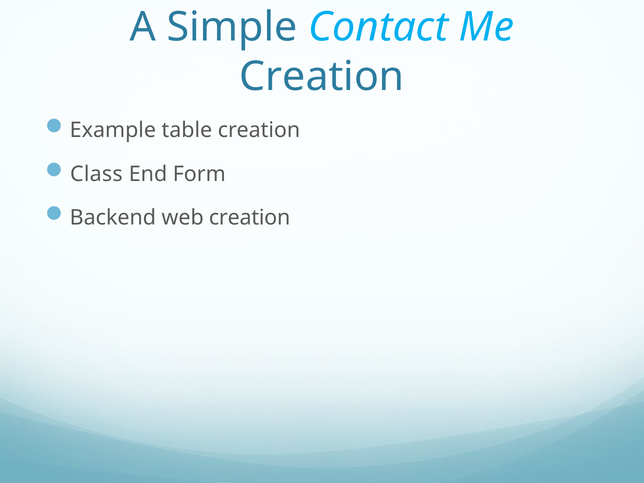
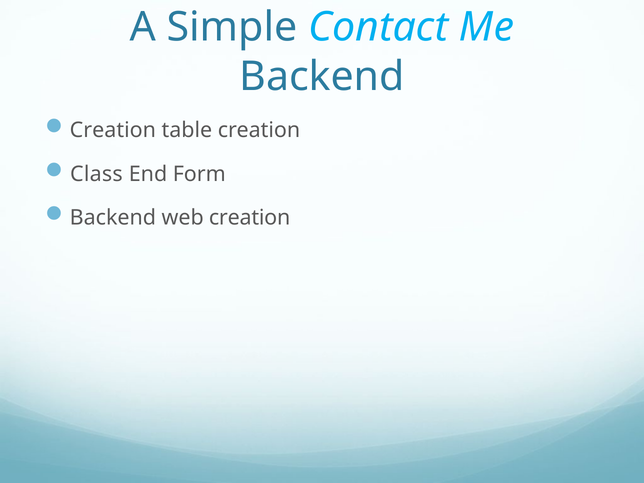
Creation: Creation -> Backend (322, 77)
Example: Example -> Creation (113, 130)
